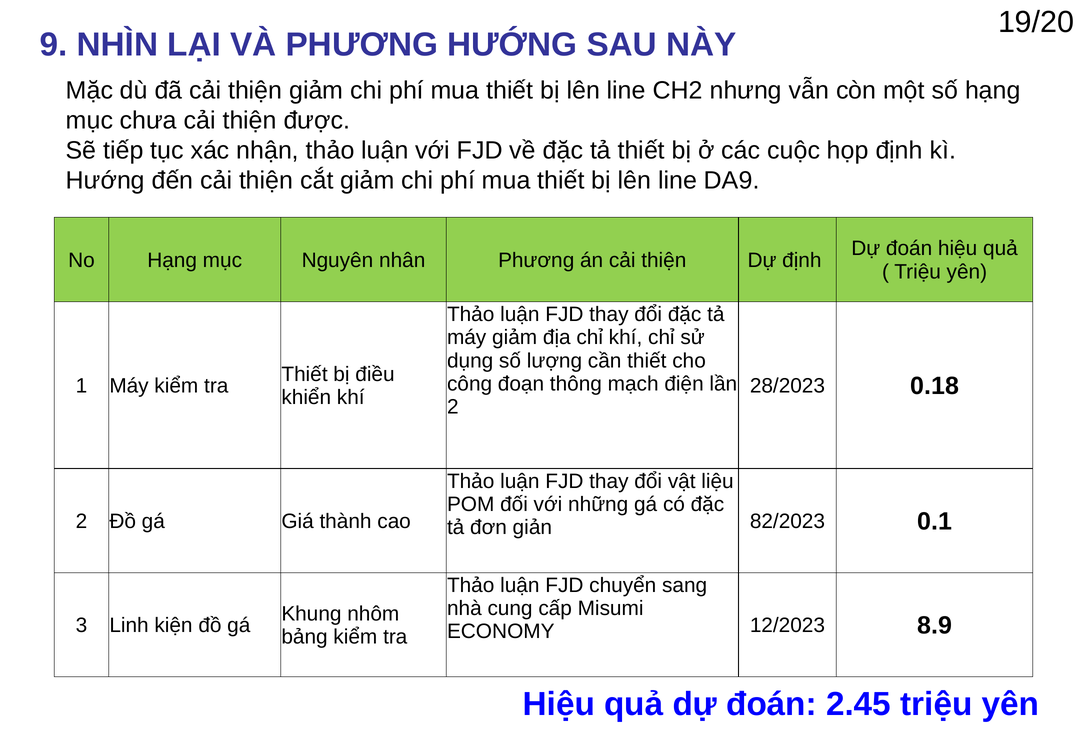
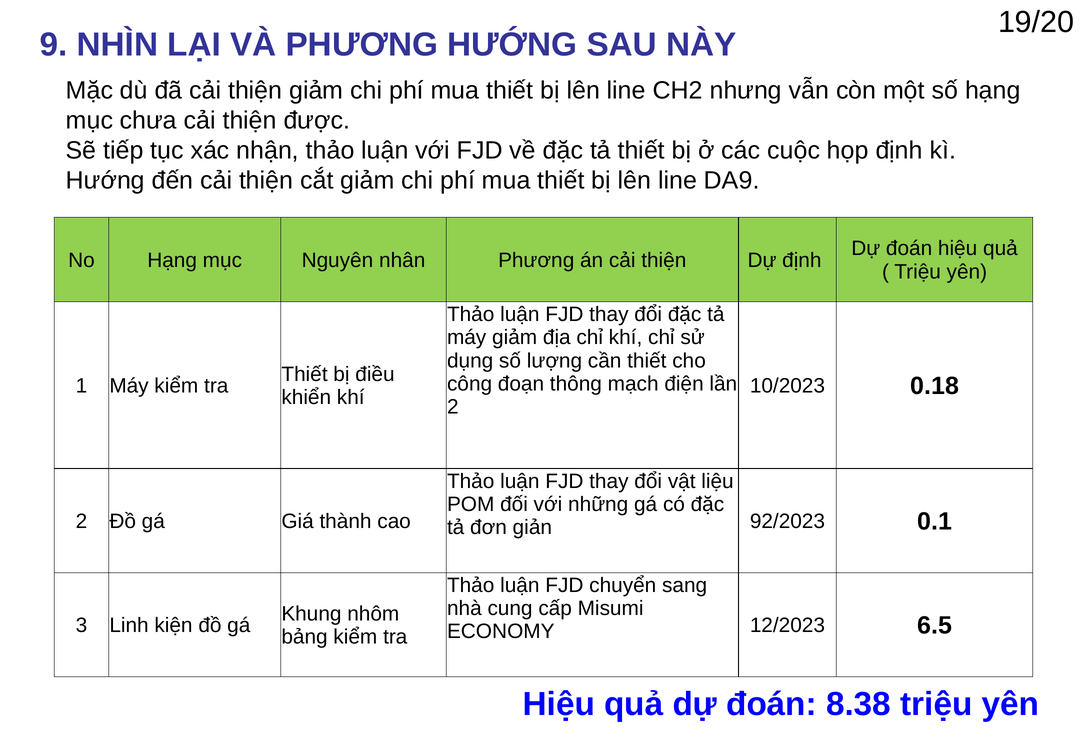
28/2023: 28/2023 -> 10/2023 (787, 386)
82/2023: 82/2023 -> 92/2023 (787, 521)
8.9: 8.9 -> 6.5 (935, 625)
2.45: 2.45 -> 8.38 (859, 704)
